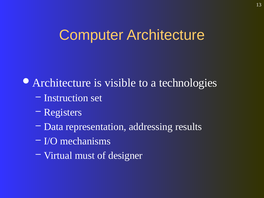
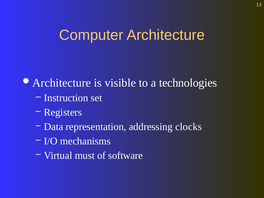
results: results -> clocks (189, 127)
designer: designer -> software (125, 156)
